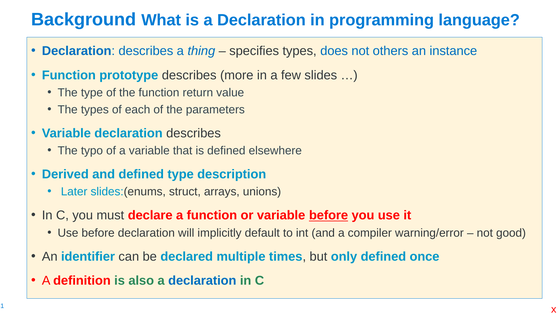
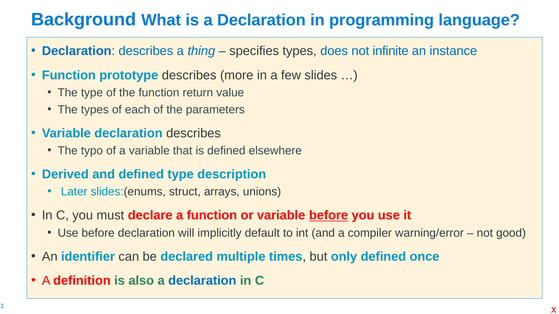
others: others -> infinite (391, 51)
